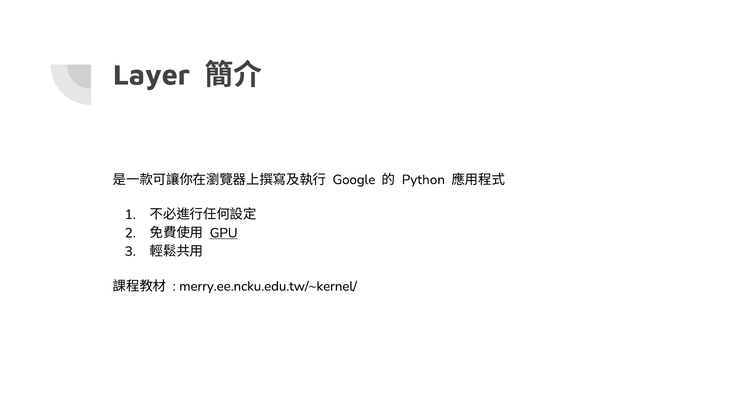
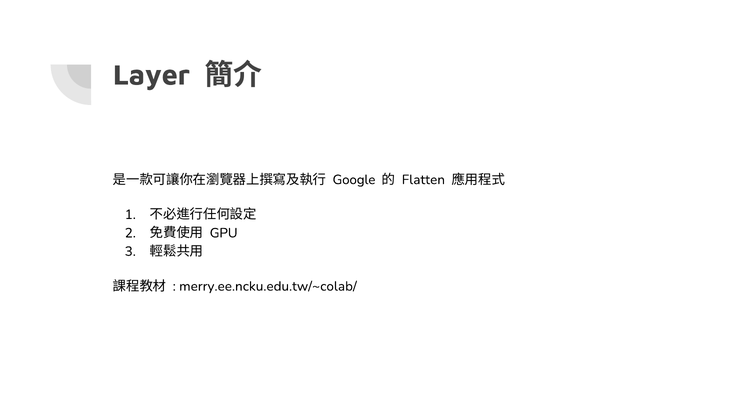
Python: Python -> Flatten (423, 180)
GPU underline: present -> none (224, 233)
merry.ee.ncku.edu.tw/~kernel/: merry.ee.ncku.edu.tw/~kernel/ -> merry.ee.ncku.edu.tw/~colab/ (268, 286)
